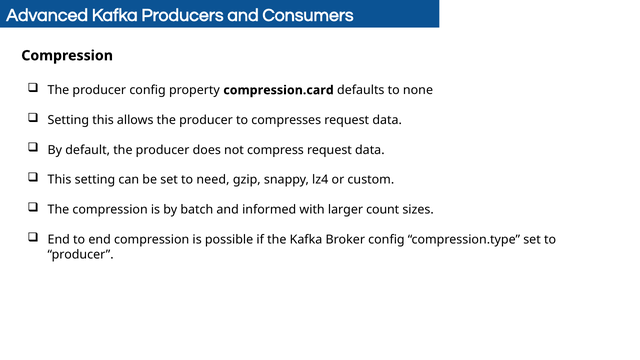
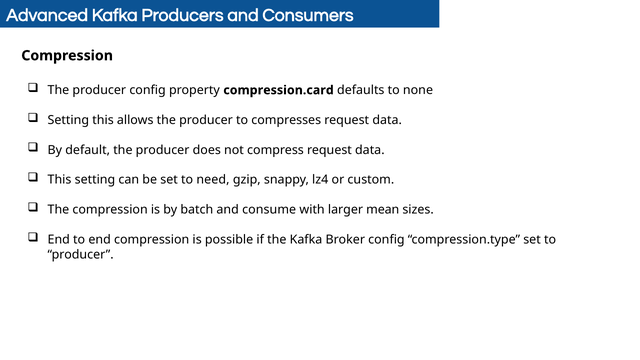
informed: informed -> consume (269, 210)
count: count -> mean (383, 210)
